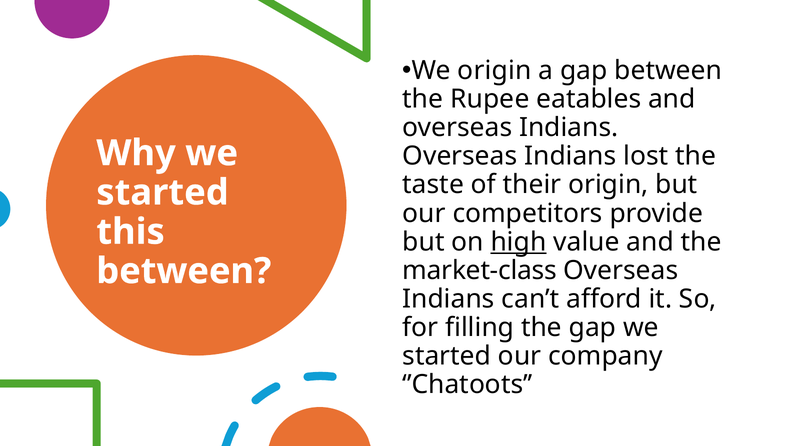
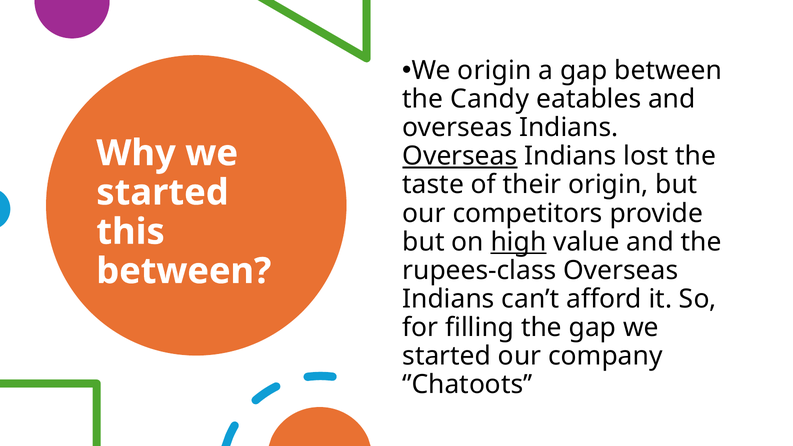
Rupee: Rupee -> Candy (490, 99)
Overseas underline: none -> present (460, 156)
market-class: market-class -> rupees-class (479, 270)
